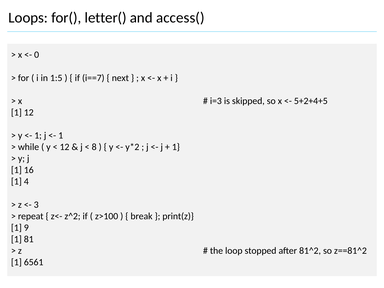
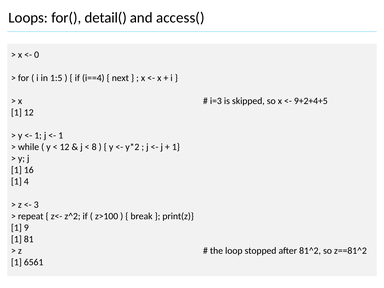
letter(: letter( -> detail( (106, 18)
i==7: i==7 -> i==4 (93, 78)
5+2+4+5: 5+2+4+5 -> 9+2+4+5 (311, 101)
